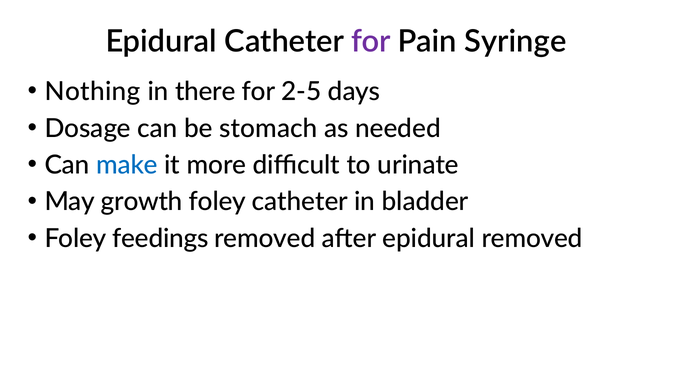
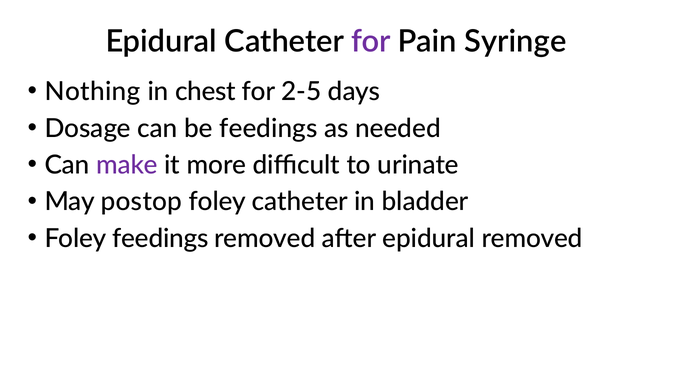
there: there -> chest (205, 92)
be stomach: stomach -> feedings (268, 128)
make colour: blue -> purple (127, 165)
growth: growth -> postop (141, 202)
